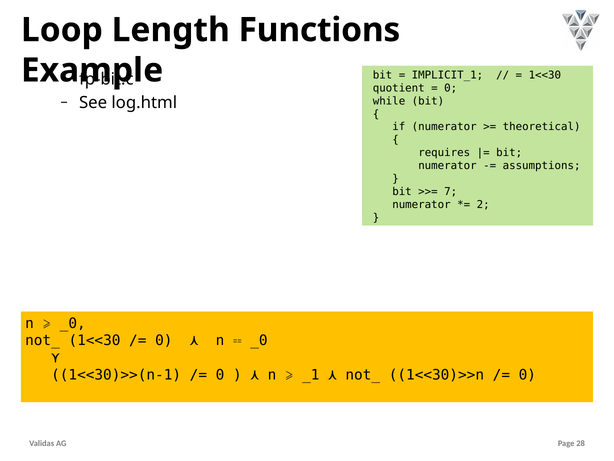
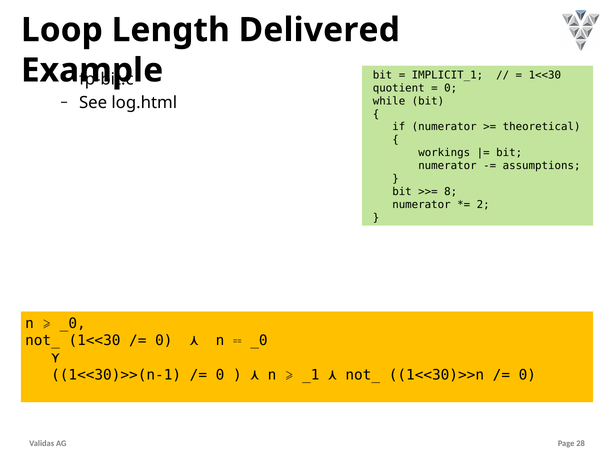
Functions: Functions -> Delivered (319, 30)
requires: requires -> workings (444, 153)
7: 7 -> 8 (451, 192)
